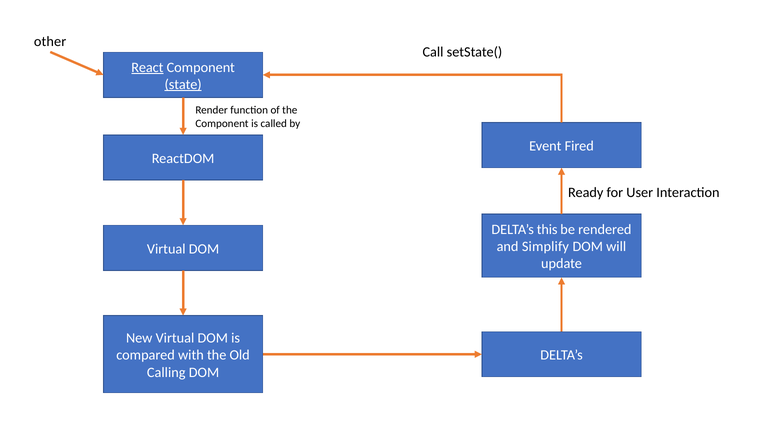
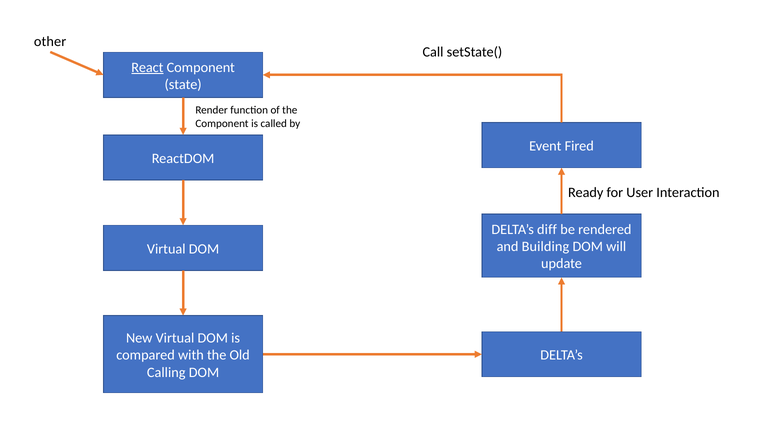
state underline: present -> none (183, 84)
this: this -> diff (547, 230)
Simplify: Simplify -> Building (545, 247)
